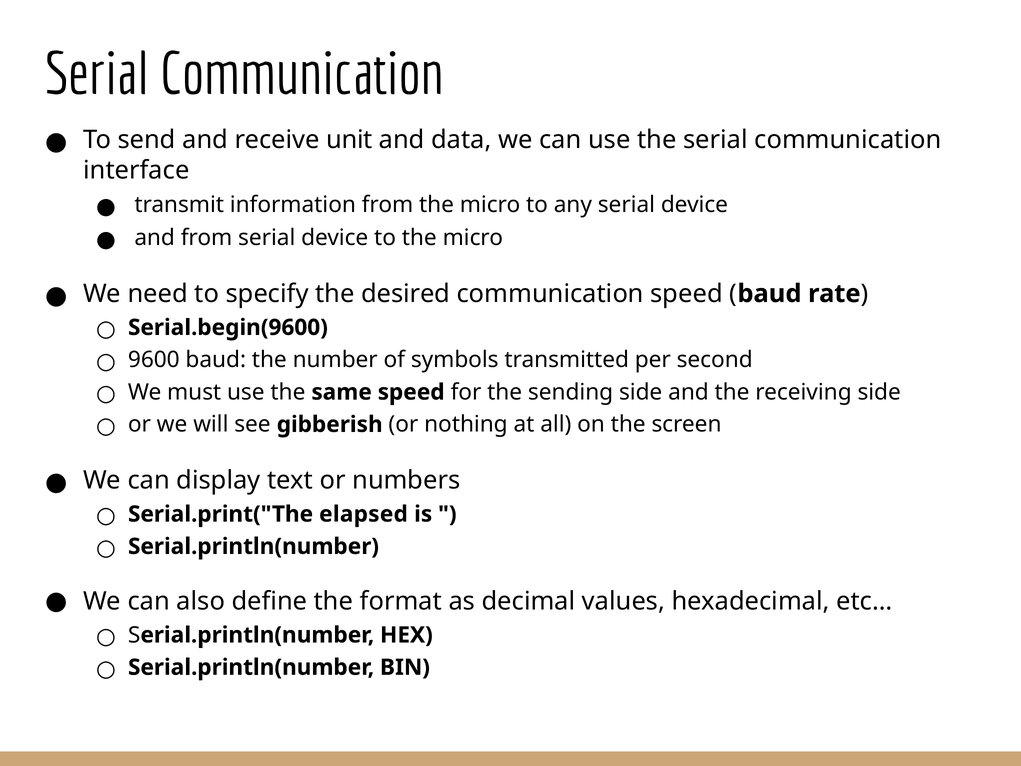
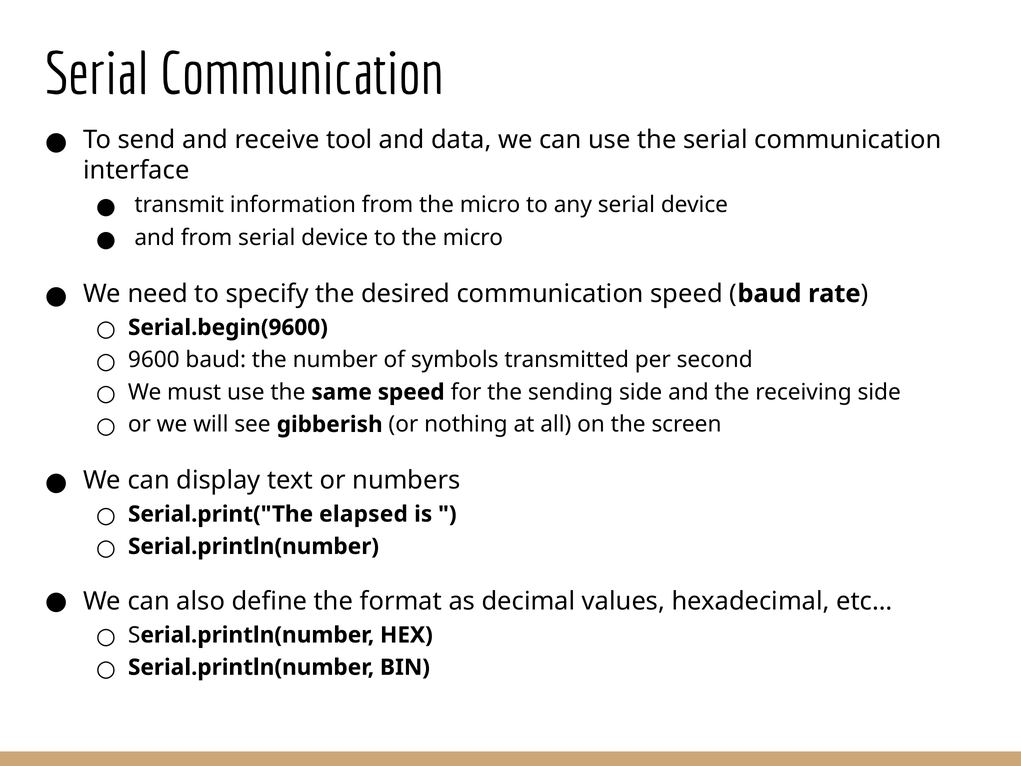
unit: unit -> tool (349, 140)
